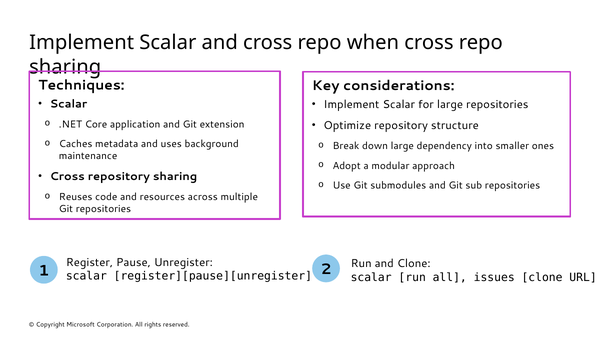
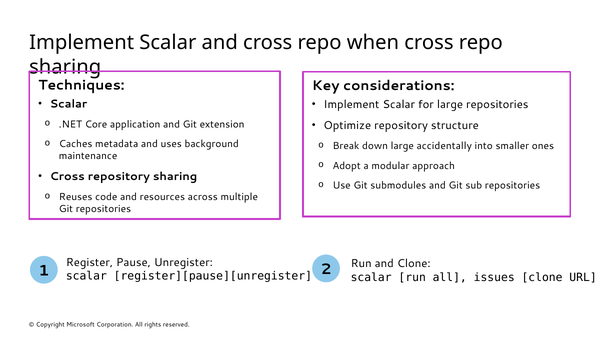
dependency: dependency -> accidentally (444, 146)
